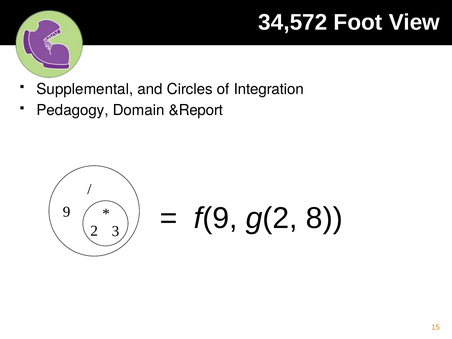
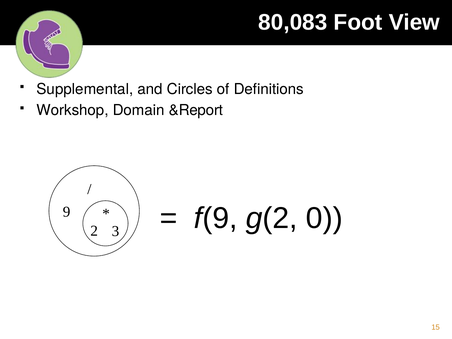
34,572: 34,572 -> 80,083 (293, 22)
Integration: Integration -> Definitions (269, 89)
Pedagogy: Pedagogy -> Workshop (73, 110)
8: 8 -> 0 (324, 218)
